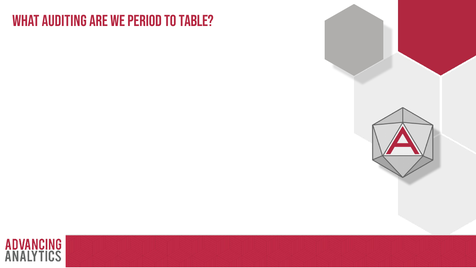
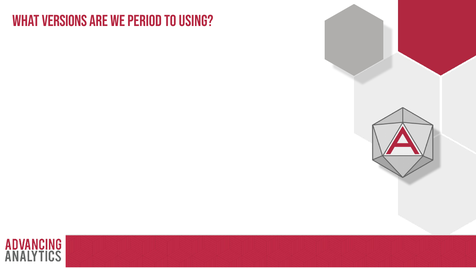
auditing: auditing -> versions (64, 21)
table: table -> using (196, 21)
